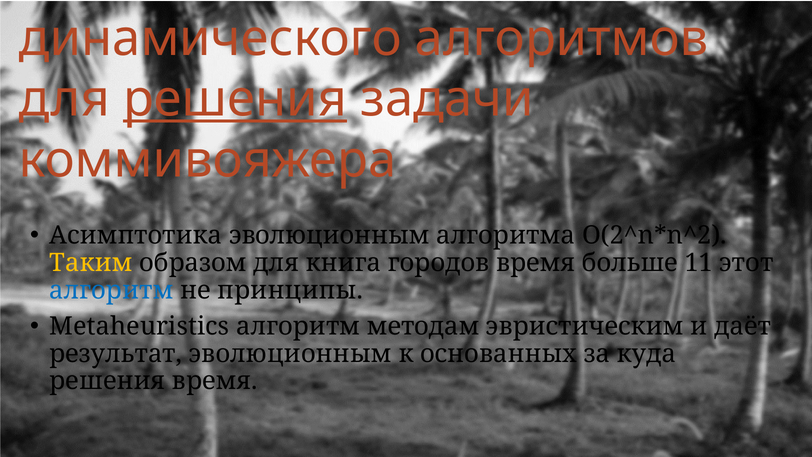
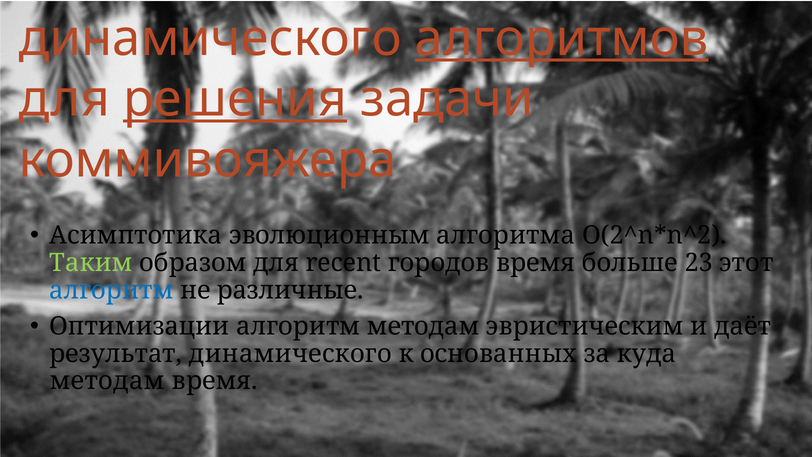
алгоритмов underline: none -> present (562, 38)
Таким colour: yellow -> light green (91, 263)
книга: книга -> recent (343, 263)
11: 11 -> 23 (699, 263)
принципы: принципы -> различные (290, 290)
Metaheuristics: Metaheuristics -> Оптимизации (139, 326)
результат эволюционным: эволюционным -> динамического (290, 353)
решения: решения -> методам (107, 381)
